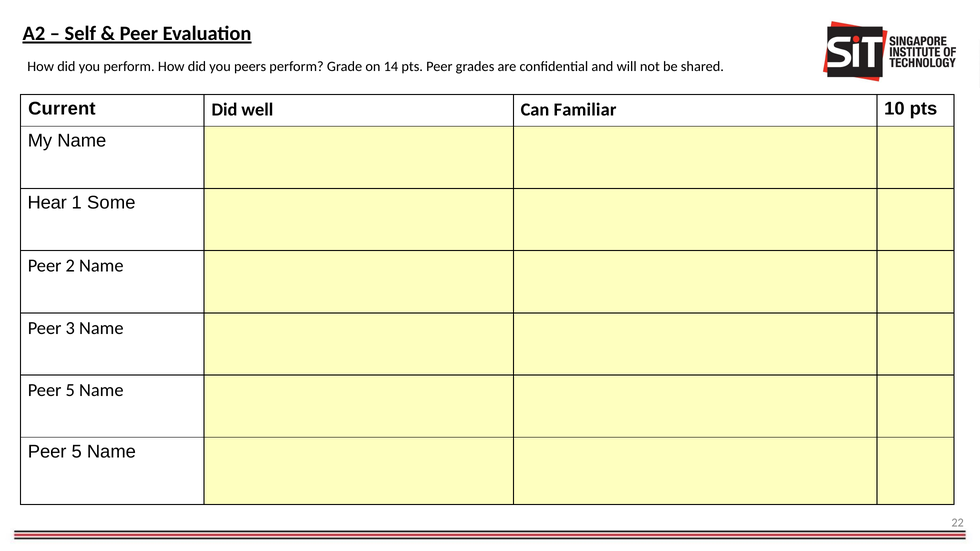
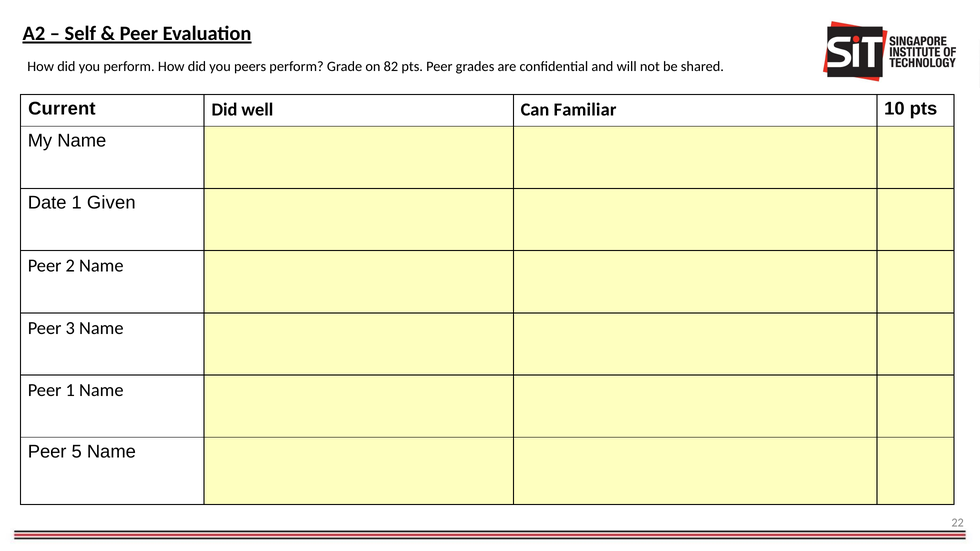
14: 14 -> 82 (391, 67)
Hear: Hear -> Date (47, 203)
Some: Some -> Given (111, 203)
5: 5 -> 1 (70, 390)
